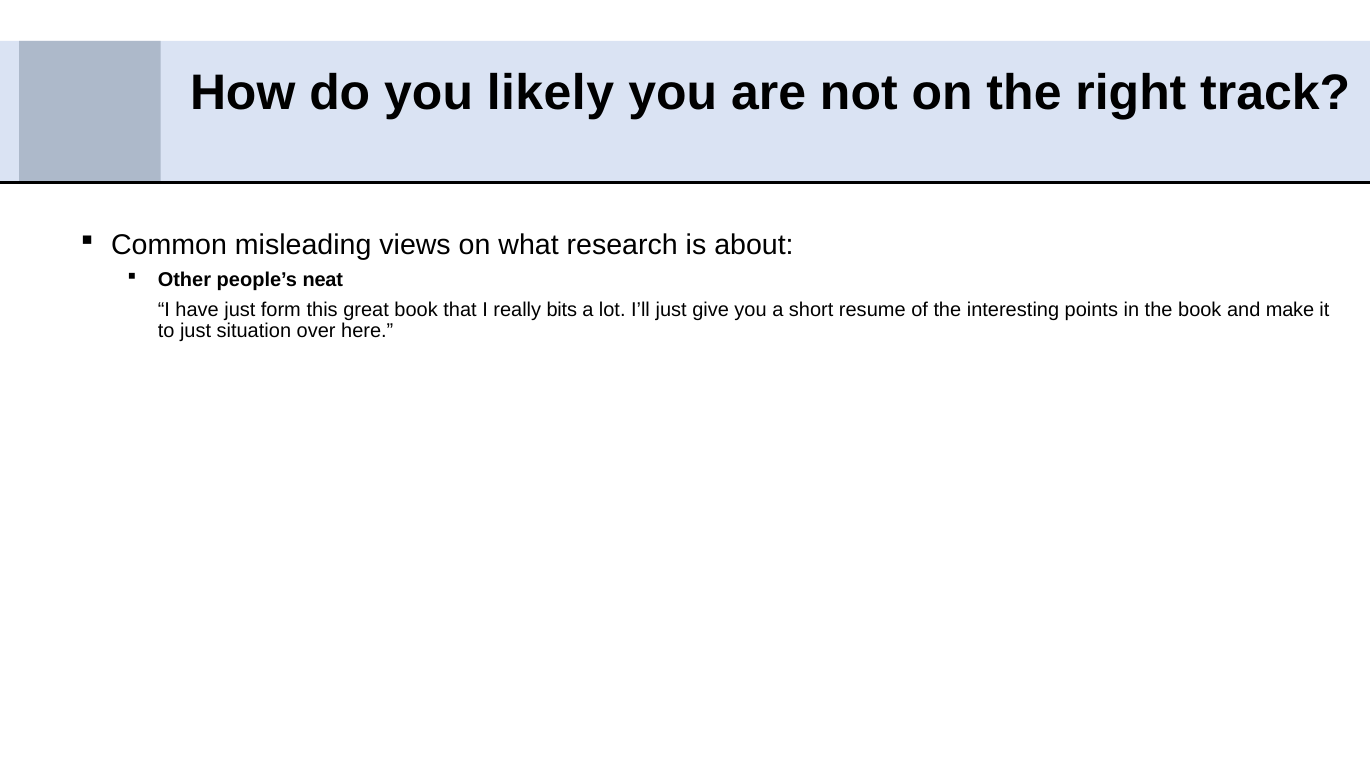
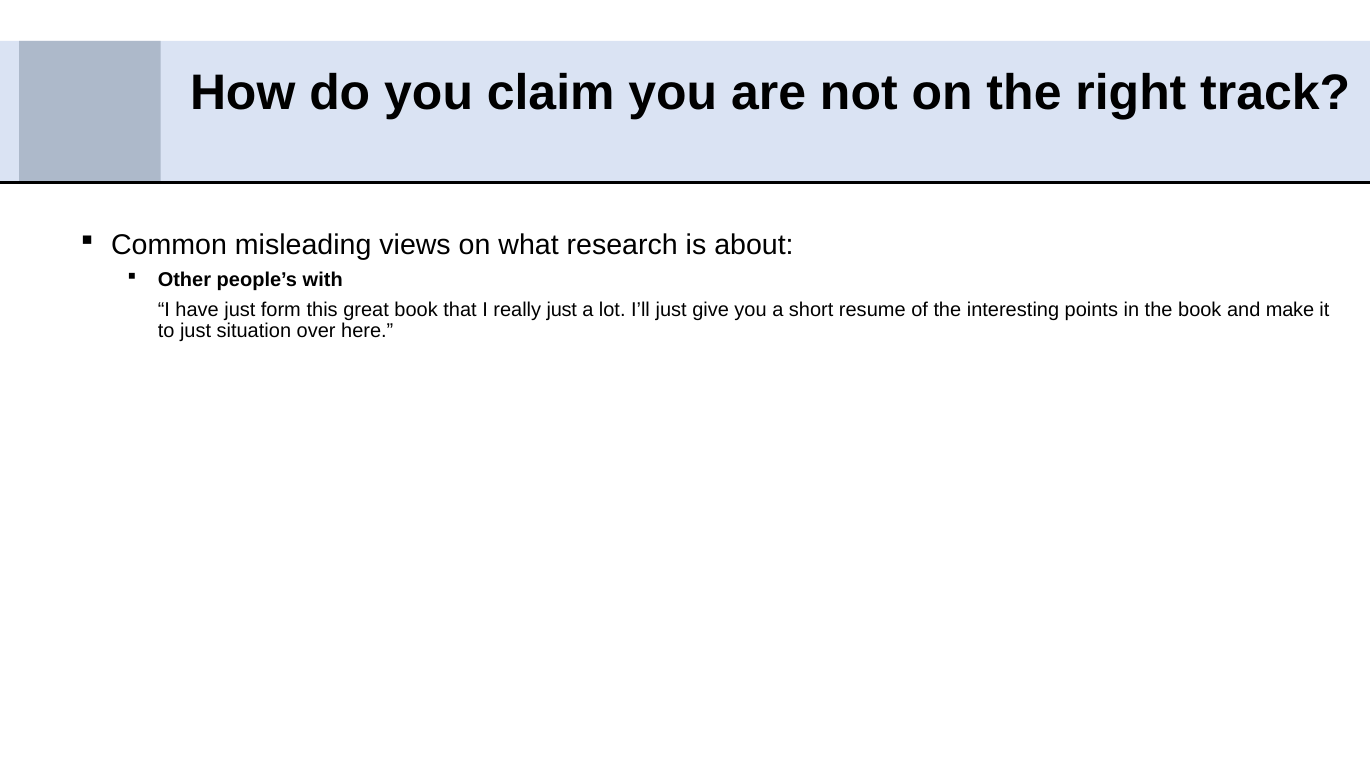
likely: likely -> claim (551, 93)
neat: neat -> with (323, 280)
really bits: bits -> just (562, 310)
